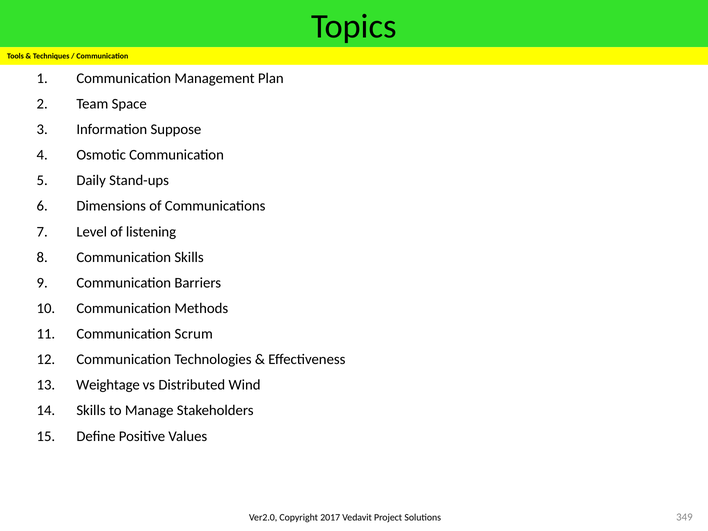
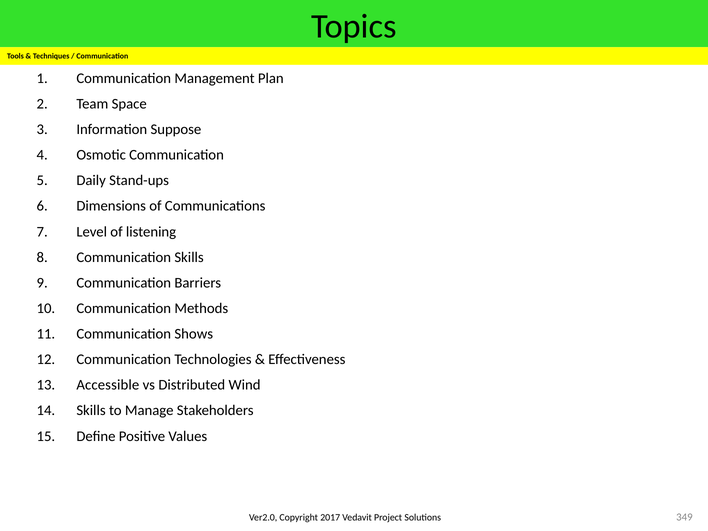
Scrum: Scrum -> Shows (194, 334)
Weightage: Weightage -> Accessible (108, 385)
